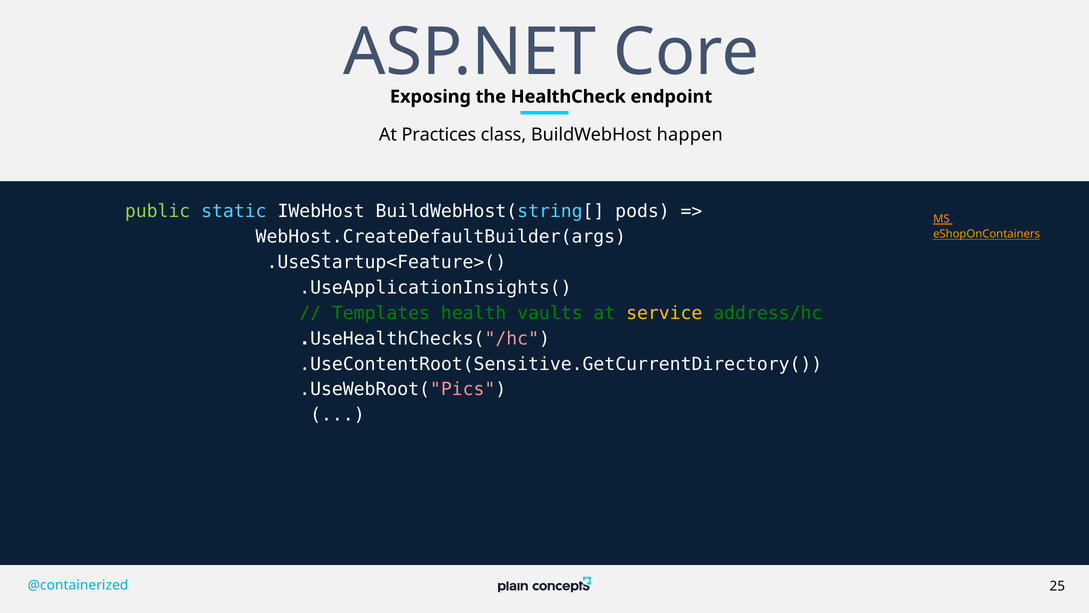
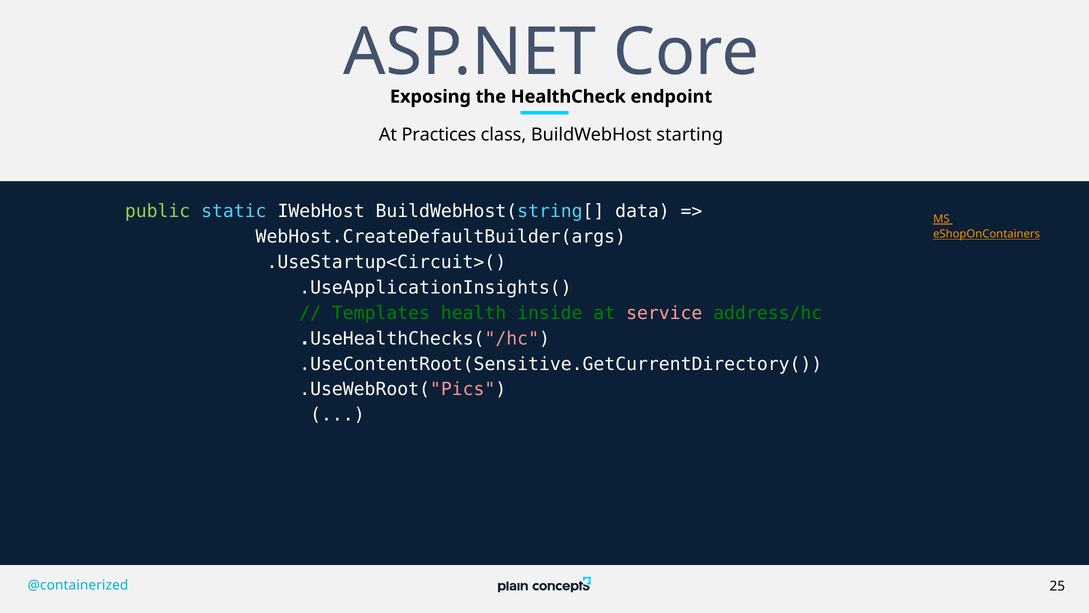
happen: happen -> starting (690, 135)
pods: pods -> data (642, 211)
.UseStartup<Feature>(: .UseStartup<Feature>( -> .UseStartup<Circuit>( (386, 262)
vaults: vaults -> inside (550, 313)
service colour: yellow -> pink (664, 313)
